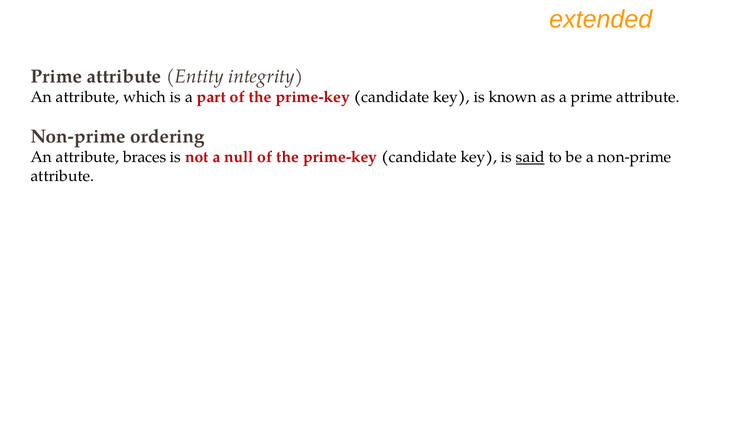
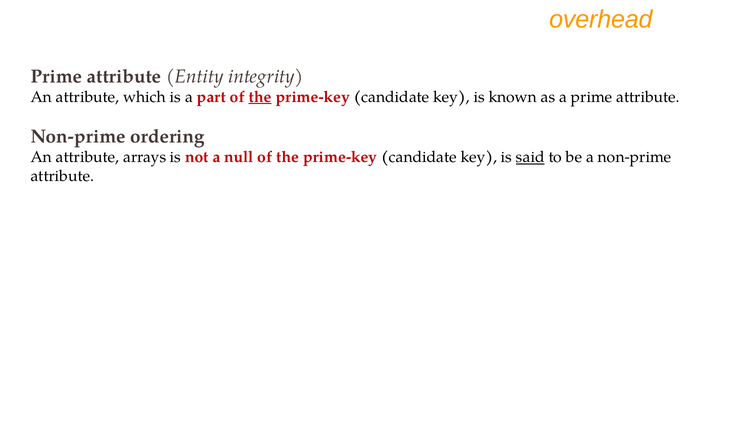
extended: extended -> overhead (601, 20)
the underline: none -> present (260, 97)
braces: braces -> arrays (145, 157)
